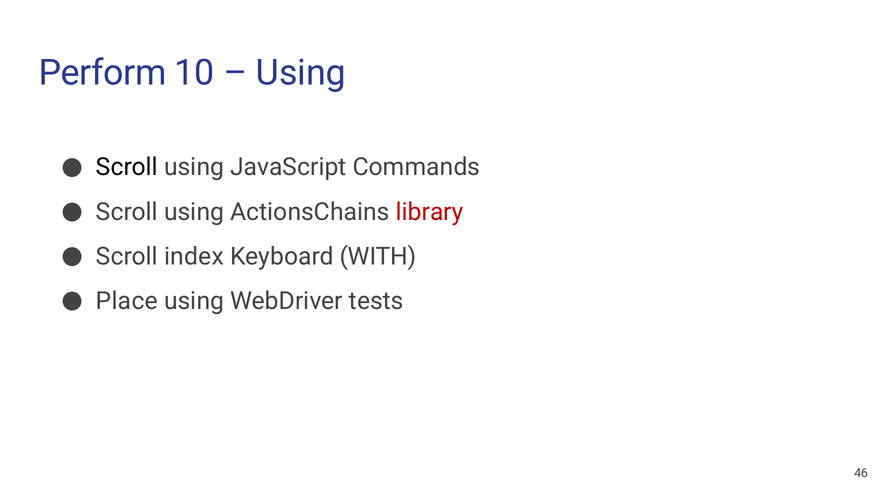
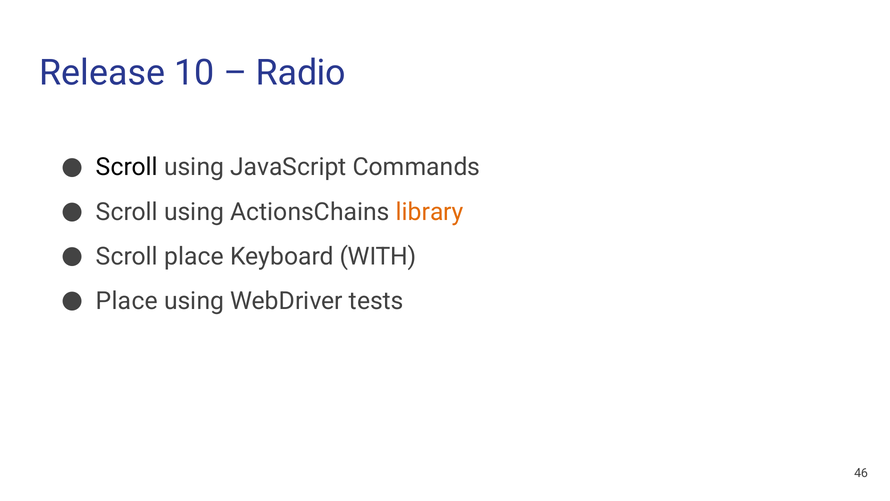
Perform: Perform -> Release (102, 73)
Using: Using -> Radio (301, 73)
library colour: red -> orange (430, 212)
Scroll index: index -> place (194, 256)
